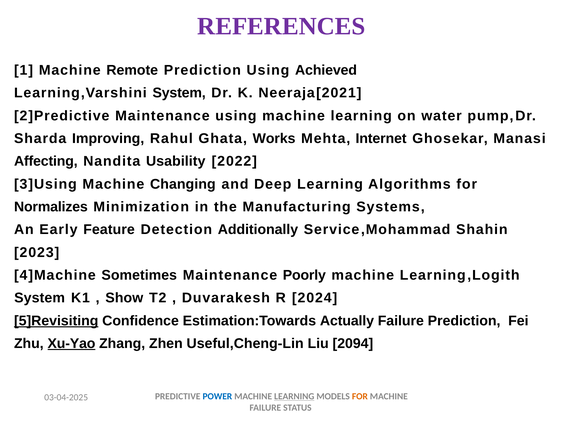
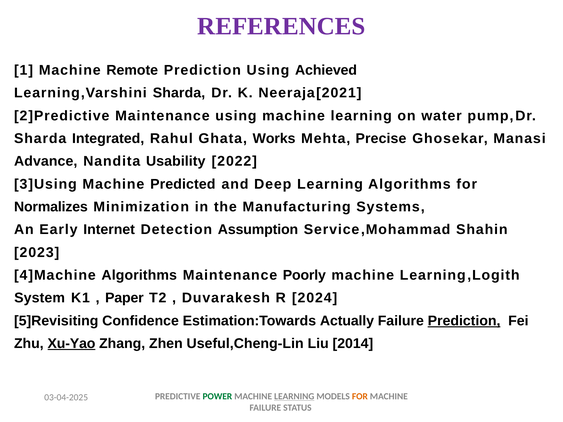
Learning,Varshini System: System -> Sharda (179, 93)
Improving: Improving -> Integrated (108, 139)
Internet: Internet -> Precise (381, 139)
Affecting: Affecting -> Advance (46, 161)
Changing: Changing -> Predicted (183, 184)
Feature: Feature -> Internet (109, 230)
Additionally: Additionally -> Assumption (258, 230)
4]Machine Sometimes: Sometimes -> Algorithms (139, 275)
Show: Show -> Paper (124, 298)
5]Revisiting underline: present -> none (56, 321)
Prediction underline: none -> present (464, 321)
2094: 2094 -> 2014 (353, 344)
POWER colour: blue -> green (217, 397)
